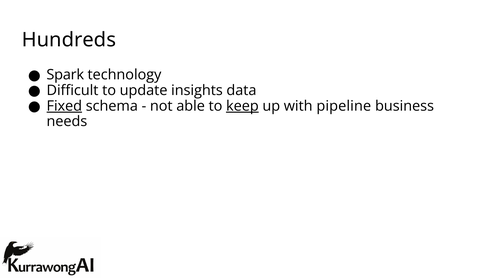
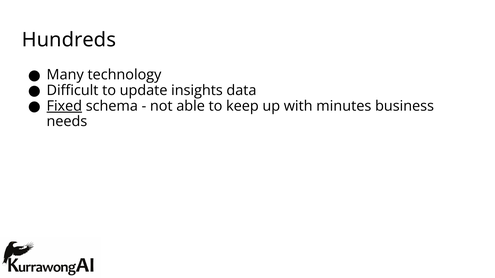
Spark: Spark -> Many (65, 75)
keep underline: present -> none (242, 106)
pipeline: pipeline -> minutes (344, 106)
